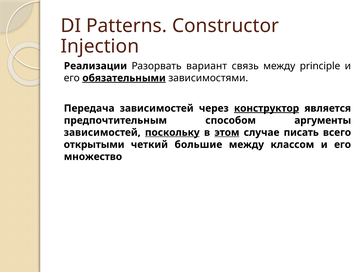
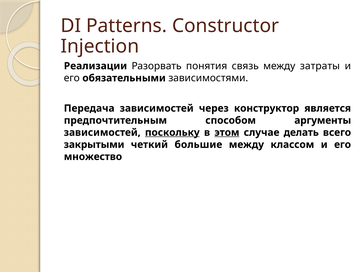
вариант: вариант -> понятия (207, 66)
principle: principle -> затраты (320, 66)
обязательными underline: present -> none (124, 78)
конструктор underline: present -> none (267, 108)
писать: писать -> делать (301, 133)
открытыми: открытыми -> закрытыми (94, 145)
